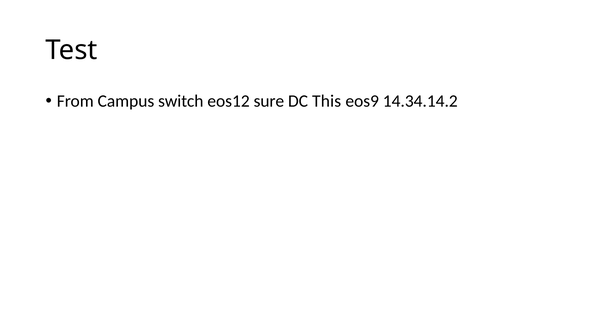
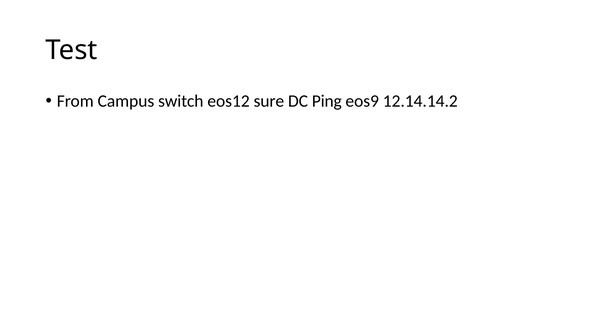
This: This -> Ping (327, 101)
14.34.14.2: 14.34.14.2 -> 12.14.14.2 (420, 101)
